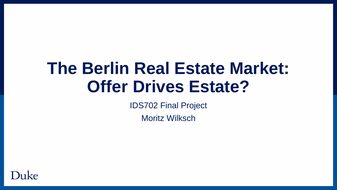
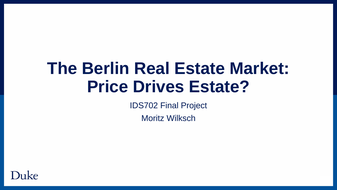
Offer: Offer -> Price (108, 87)
